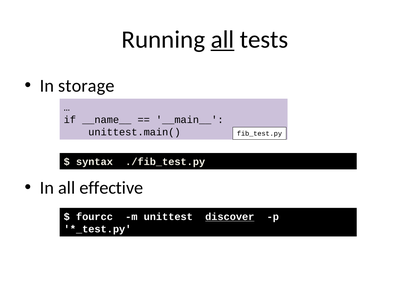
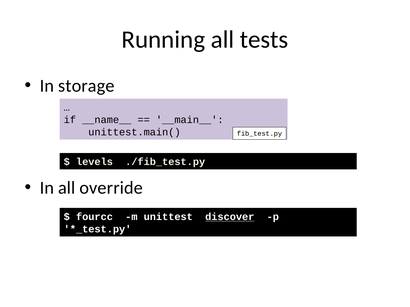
all underline: present -> none (223, 40)
syntax: syntax -> levels (94, 162)
effective: effective -> override (111, 188)
